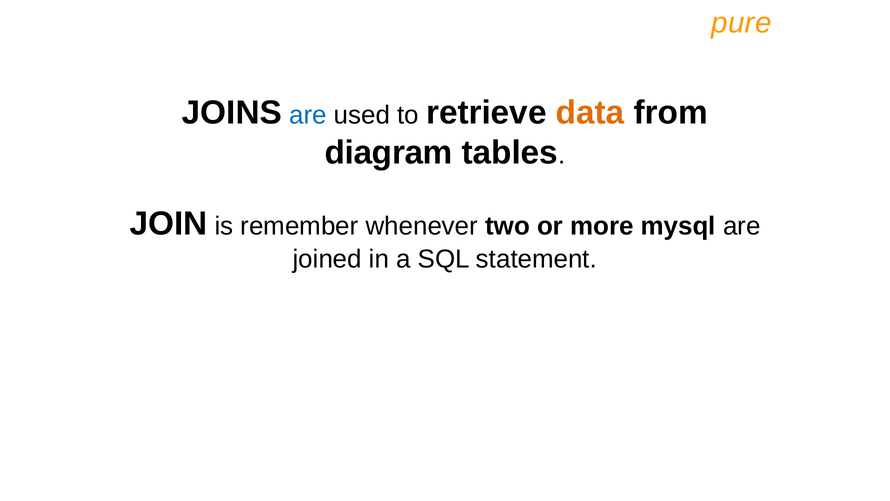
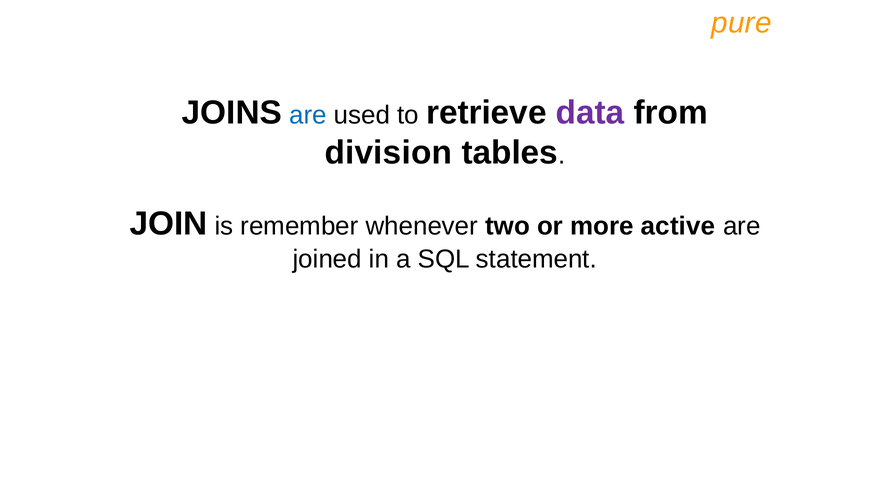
data colour: orange -> purple (590, 112)
diagram: diagram -> division (388, 152)
mysql: mysql -> active (678, 226)
